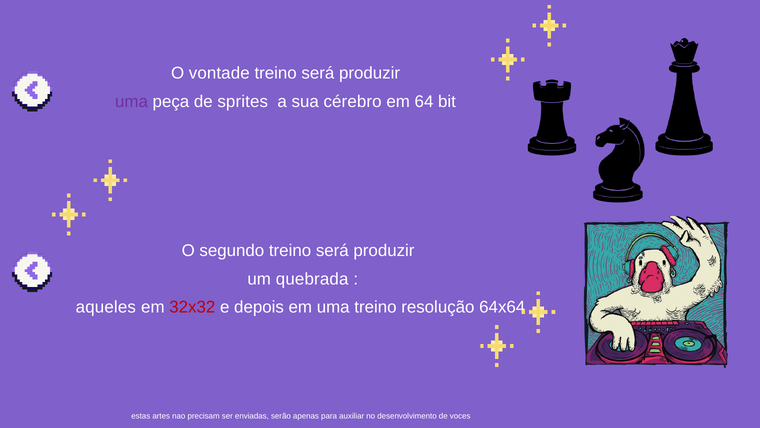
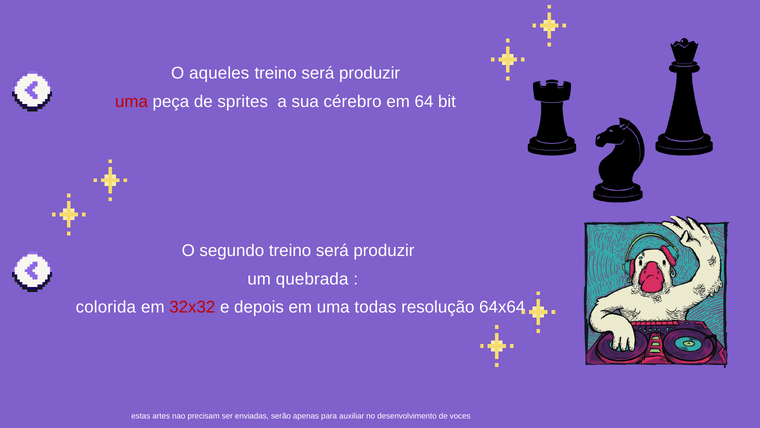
vontade: vontade -> aqueles (219, 73)
uma colour: purple -> red (131, 102)
aqueles: aqueles -> colorida (106, 307)
uma treino: treino -> todas (375, 307)
